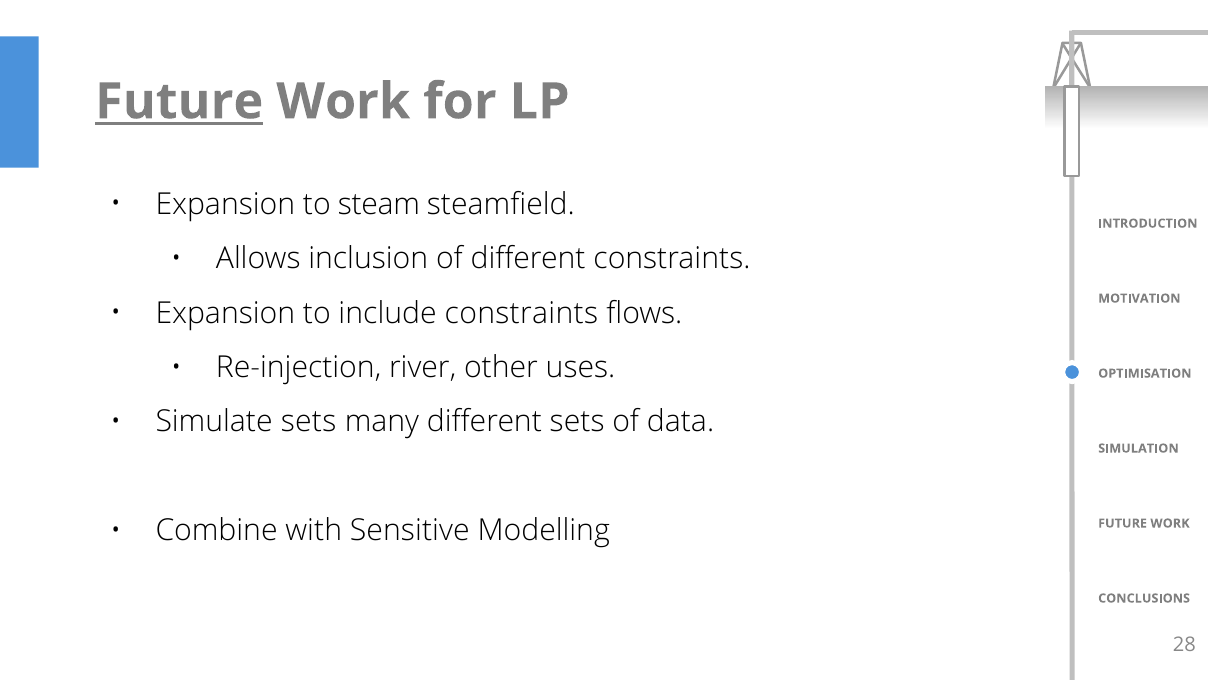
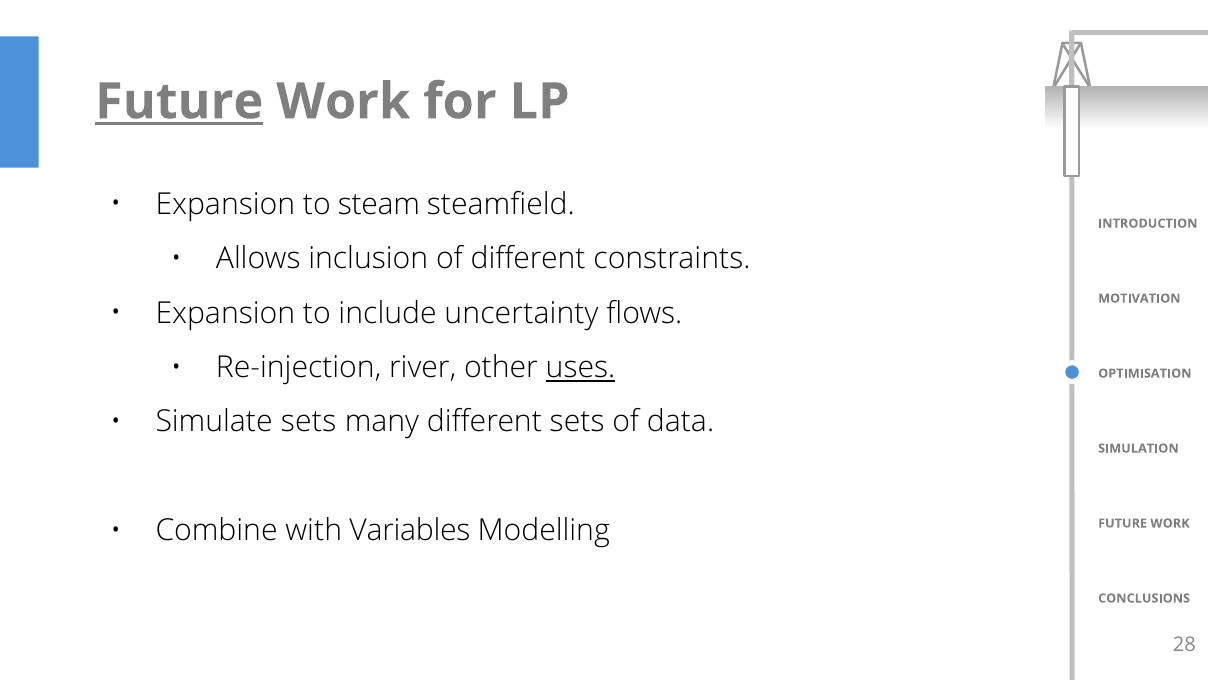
include constraints: constraints -> uncertainty (521, 313)
uses underline: none -> present (581, 367)
Sensitive: Sensitive -> Variables (410, 530)
